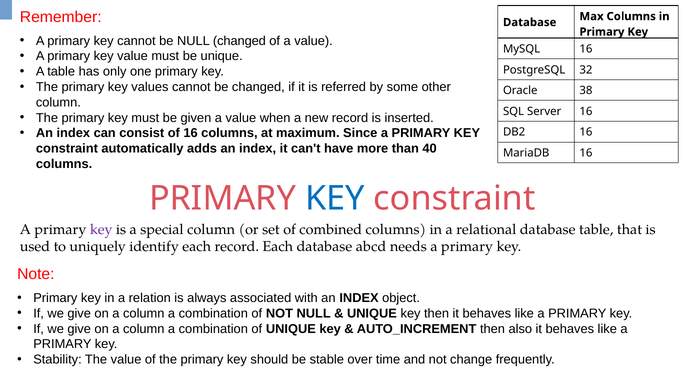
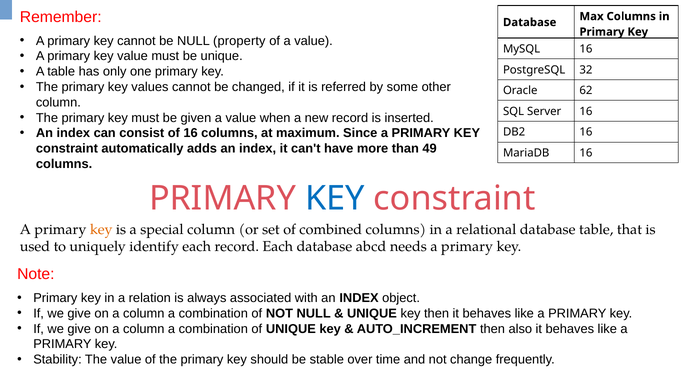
NULL changed: changed -> property (239, 41)
38: 38 -> 62 (586, 91)
40: 40 -> 49 (430, 149)
key colour: purple -> orange (101, 230)
